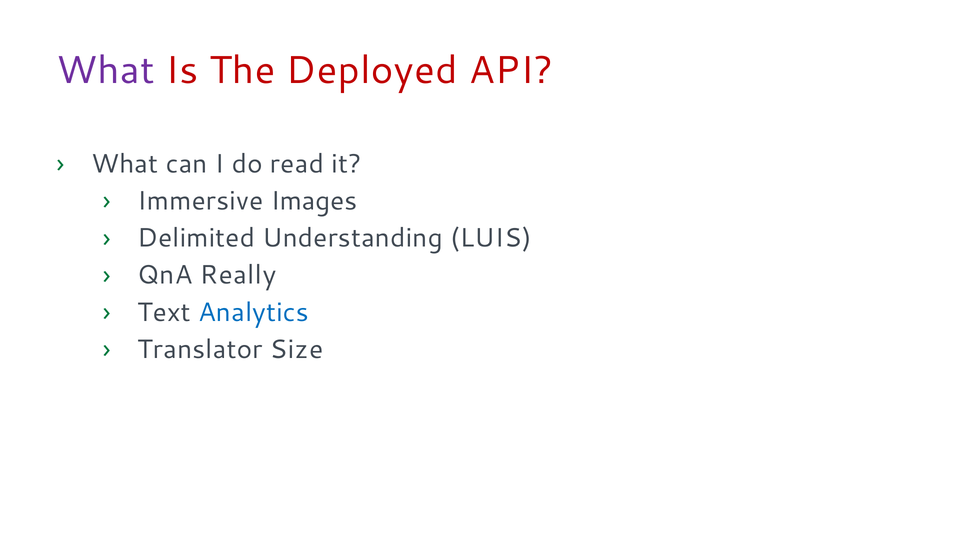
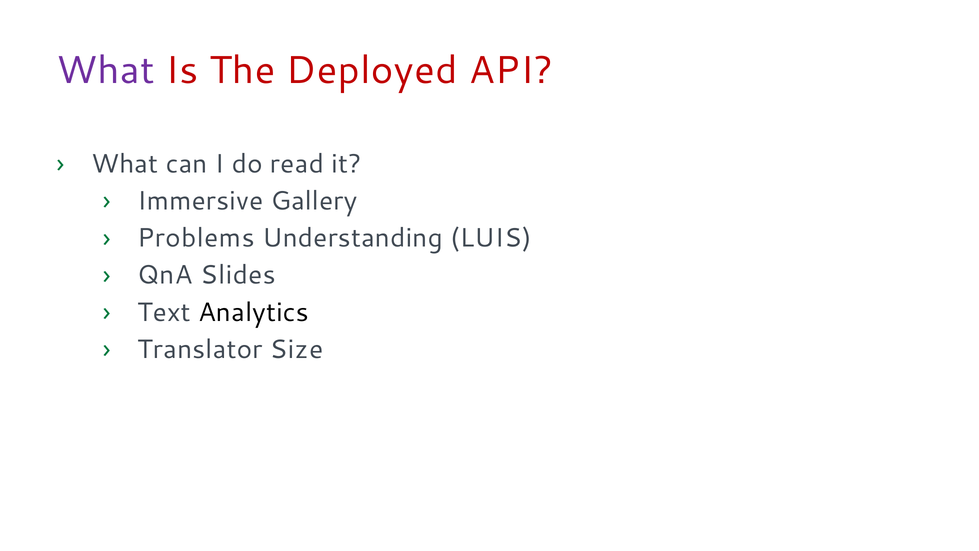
Images: Images -> Gallery (314, 201)
Delimited: Delimited -> Problems (196, 238)
Really: Really -> Slides (238, 275)
Analytics colour: blue -> black (254, 312)
